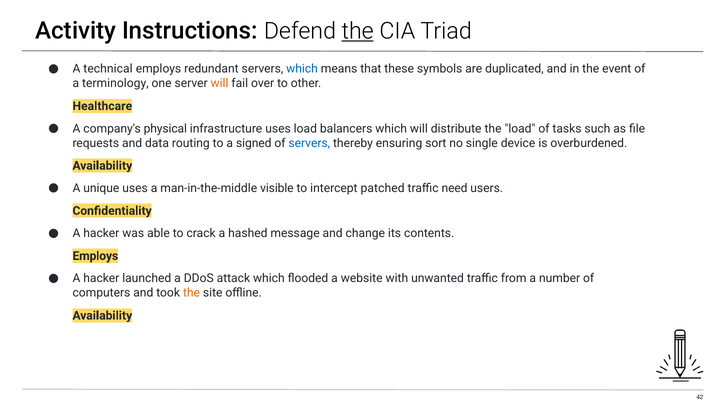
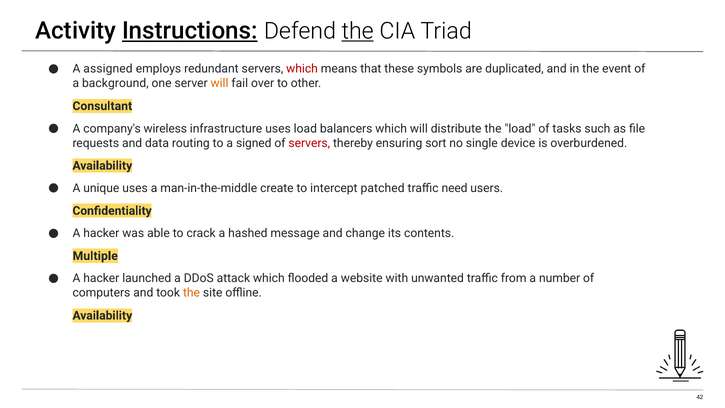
Instructions underline: none -> present (190, 31)
technical: technical -> assigned (108, 69)
which colour: blue -> red (302, 69)
terminology: terminology -> background (115, 83)
Healthcare: Healthcare -> Consultant (102, 106)
physical: physical -> wireless (165, 129)
servers colour: blue -> red (309, 143)
visible: visible -> create (277, 188)
Employs: Employs -> Multiple (95, 256)
